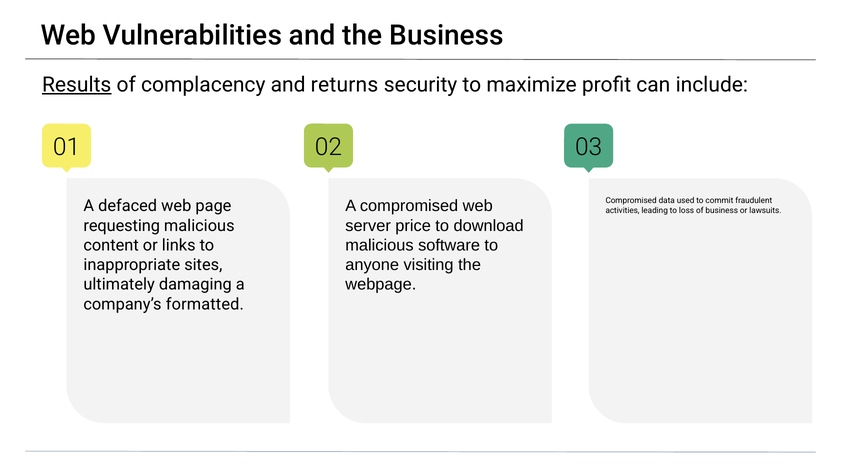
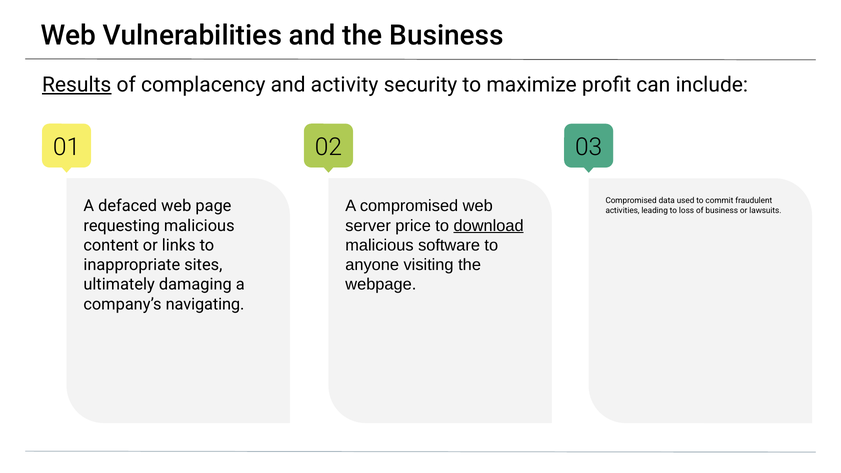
returns: returns -> activity (345, 85)
download underline: none -> present (489, 226)
formatted: formatted -> navigating (205, 304)
